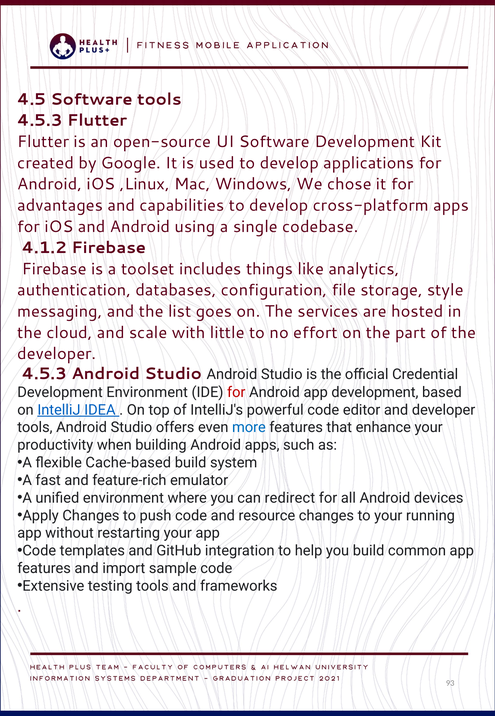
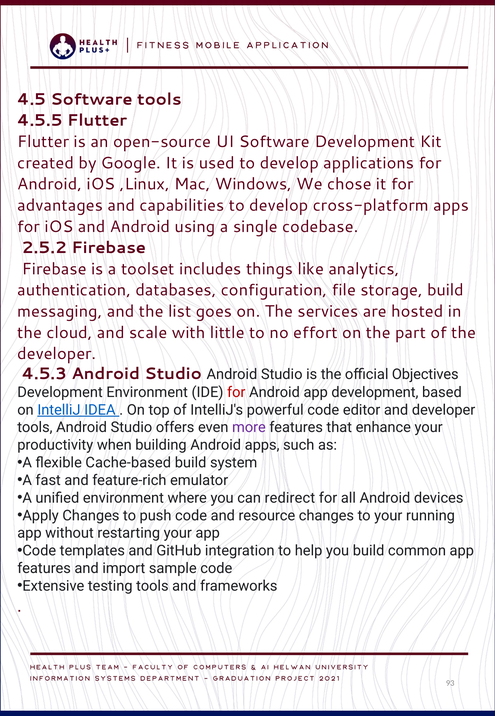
4.5.3: 4.5.3 -> 4.5.5 (40, 120)
4.1.2: 4.1.2 -> 2.5.2 (44, 247)
storage style: style -> build (445, 290)
Credential: Credential -> Objectives (425, 374)
more colour: blue -> purple (249, 427)
